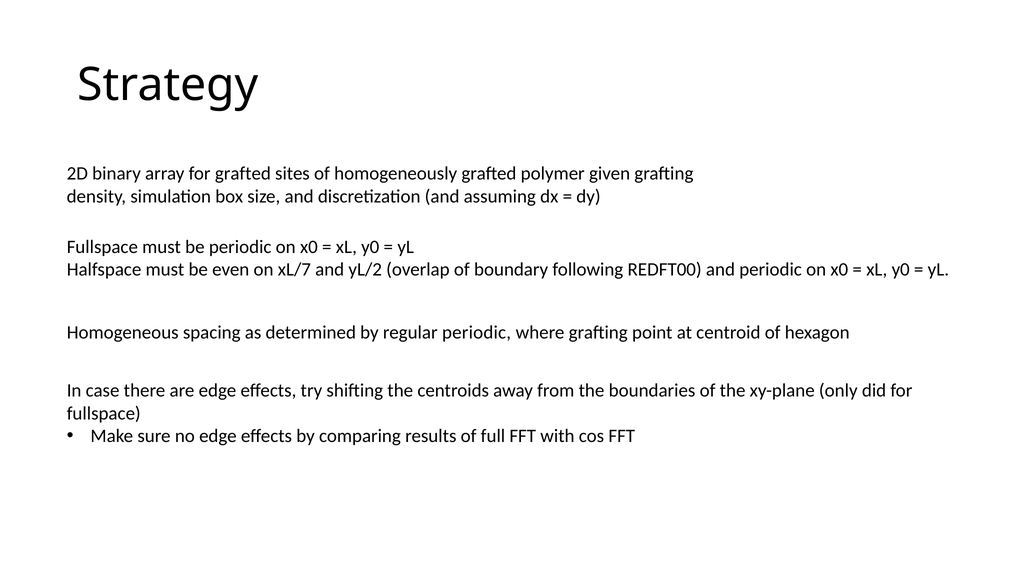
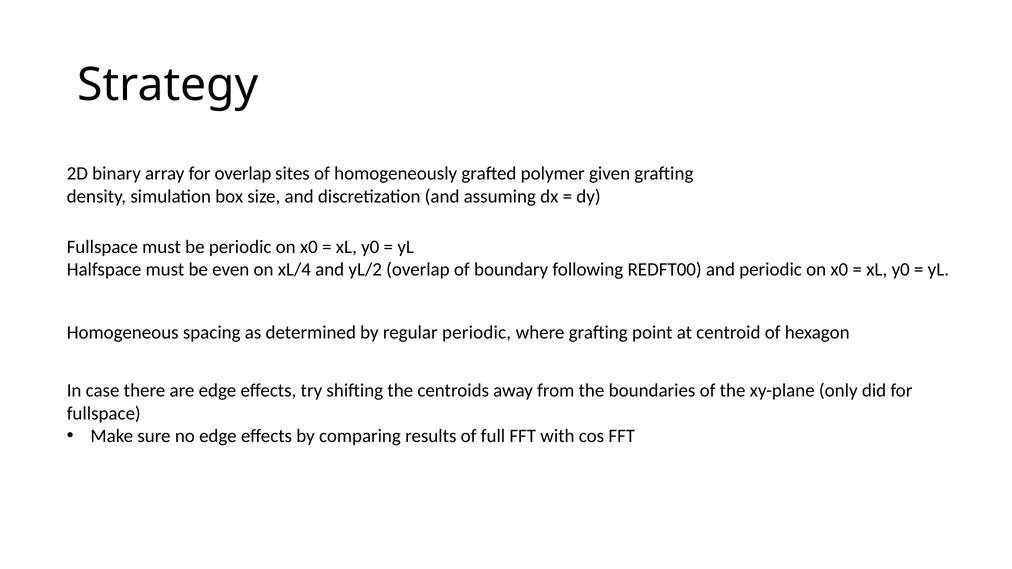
for grafted: grafted -> overlap (243, 174)
xL/7: xL/7 -> xL/4 (294, 270)
